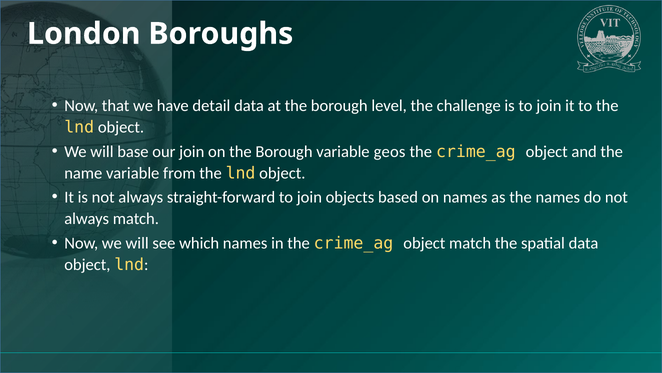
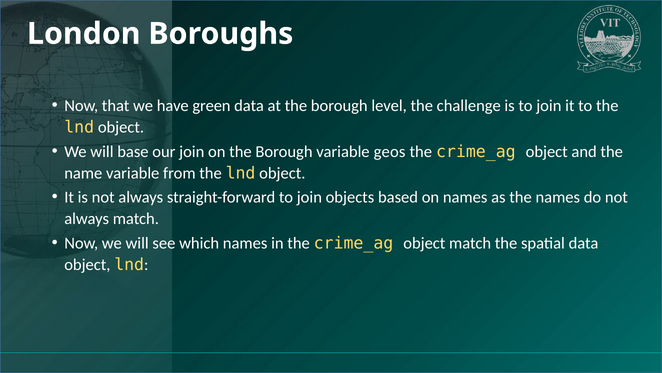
detail: detail -> green (211, 106)
